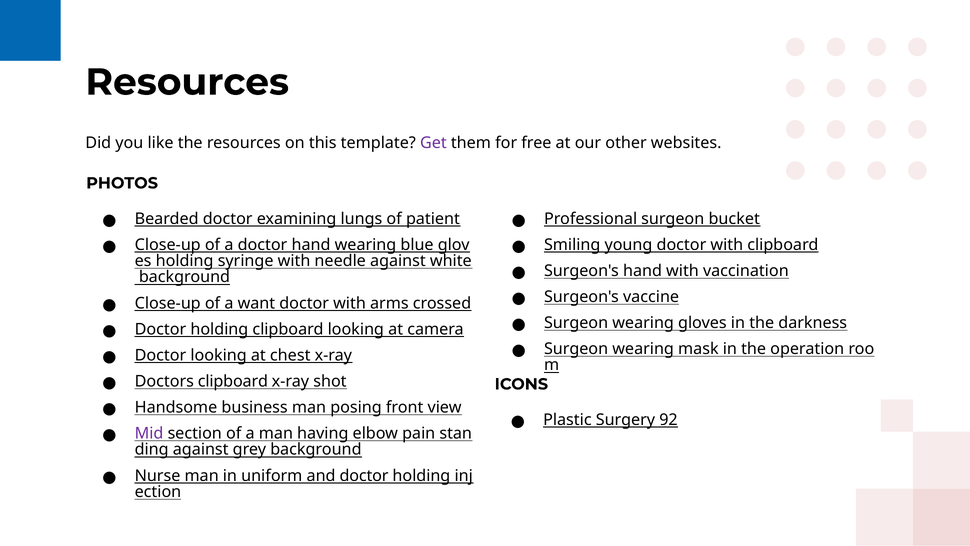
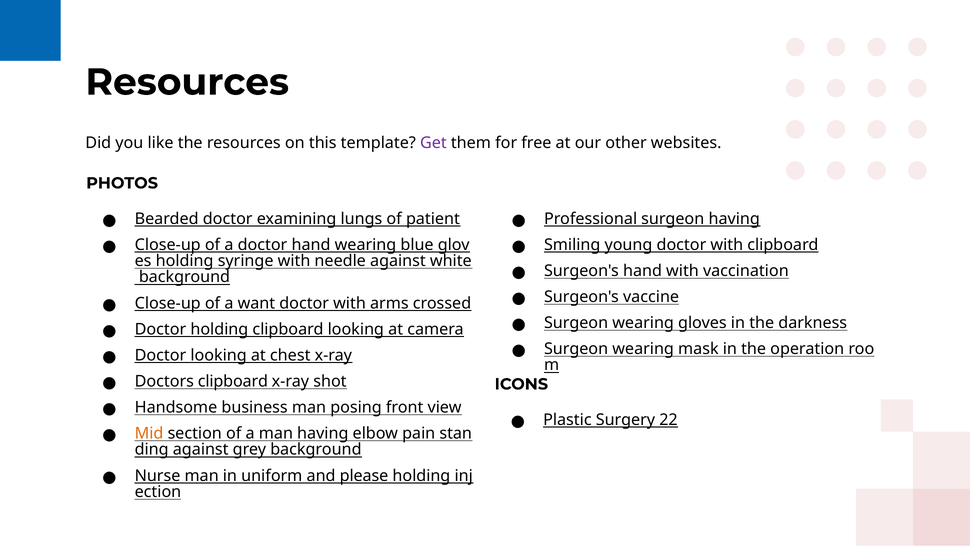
surgeon bucket: bucket -> having (734, 219)
92: 92 -> 22 (668, 419)
Mid colour: purple -> orange (149, 433)
and doctor: doctor -> please (364, 475)
